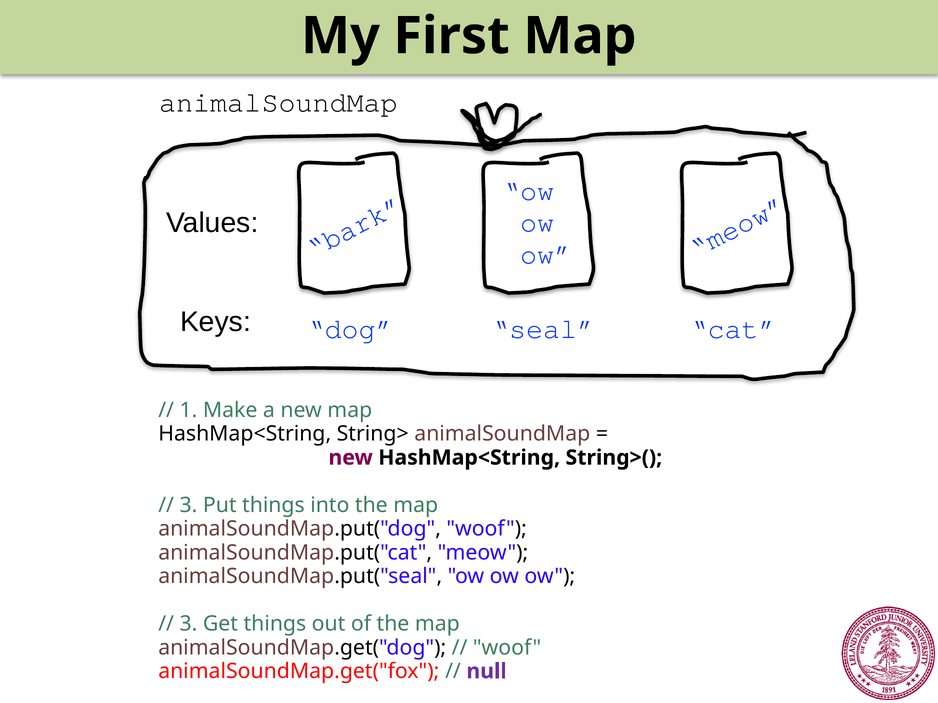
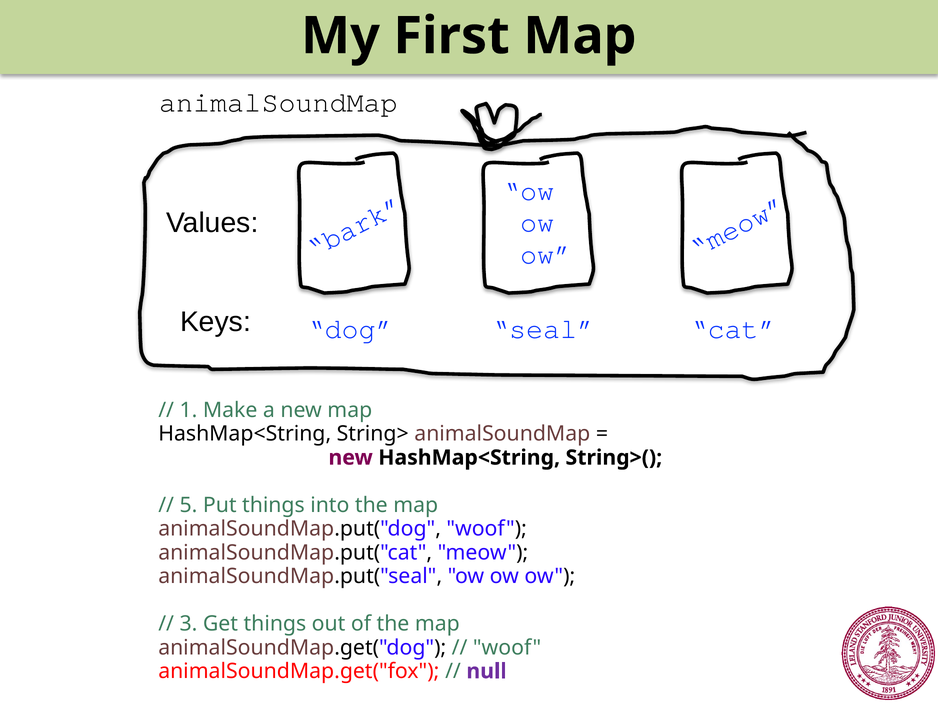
3: 3 -> 5 (188, 505)
